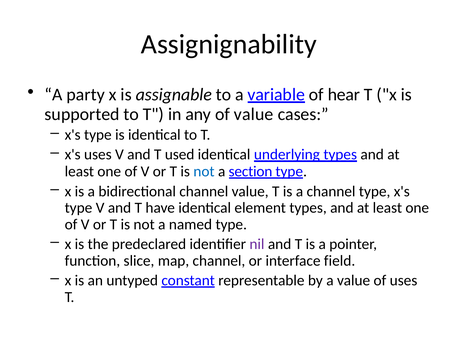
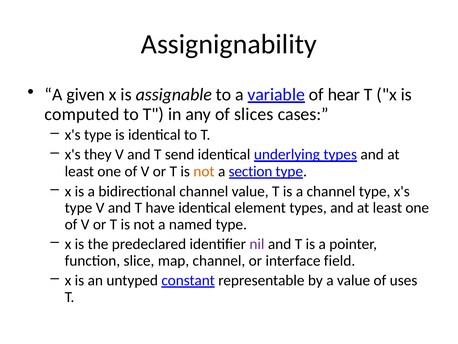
party: party -> given (86, 94)
supported: supported -> computed (82, 114)
of value: value -> slices (254, 114)
x's uses: uses -> they (98, 154)
used: used -> send (180, 154)
not colour: blue -> orange (204, 171)
